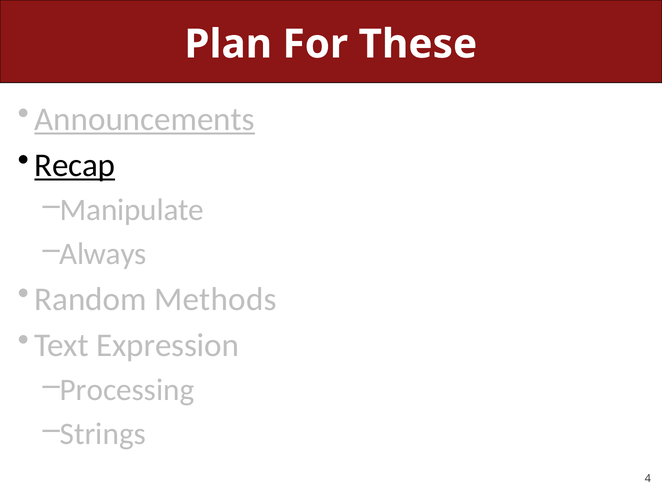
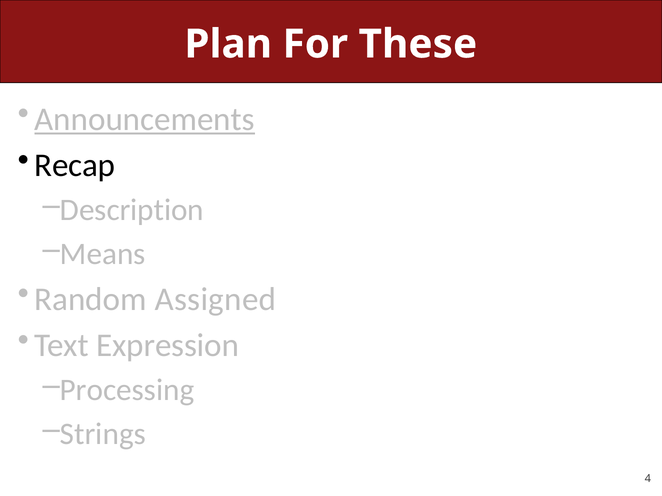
Recap underline: present -> none (75, 166)
Manipulate: Manipulate -> Description (132, 210)
Always: Always -> Means (103, 254)
Methods: Methods -> Assigned (215, 299)
